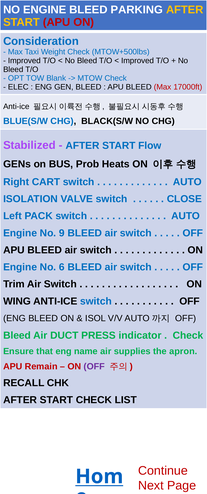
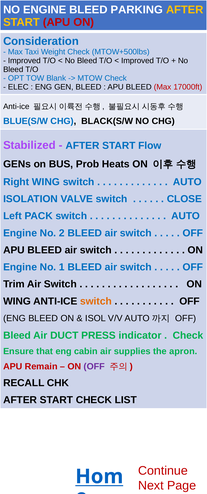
Right CART: CART -> WING (46, 182)
9: 9 -> 2 (62, 234)
6: 6 -> 1 (62, 268)
switch colour: blue -> orange (96, 302)
name: name -> cabin (86, 352)
